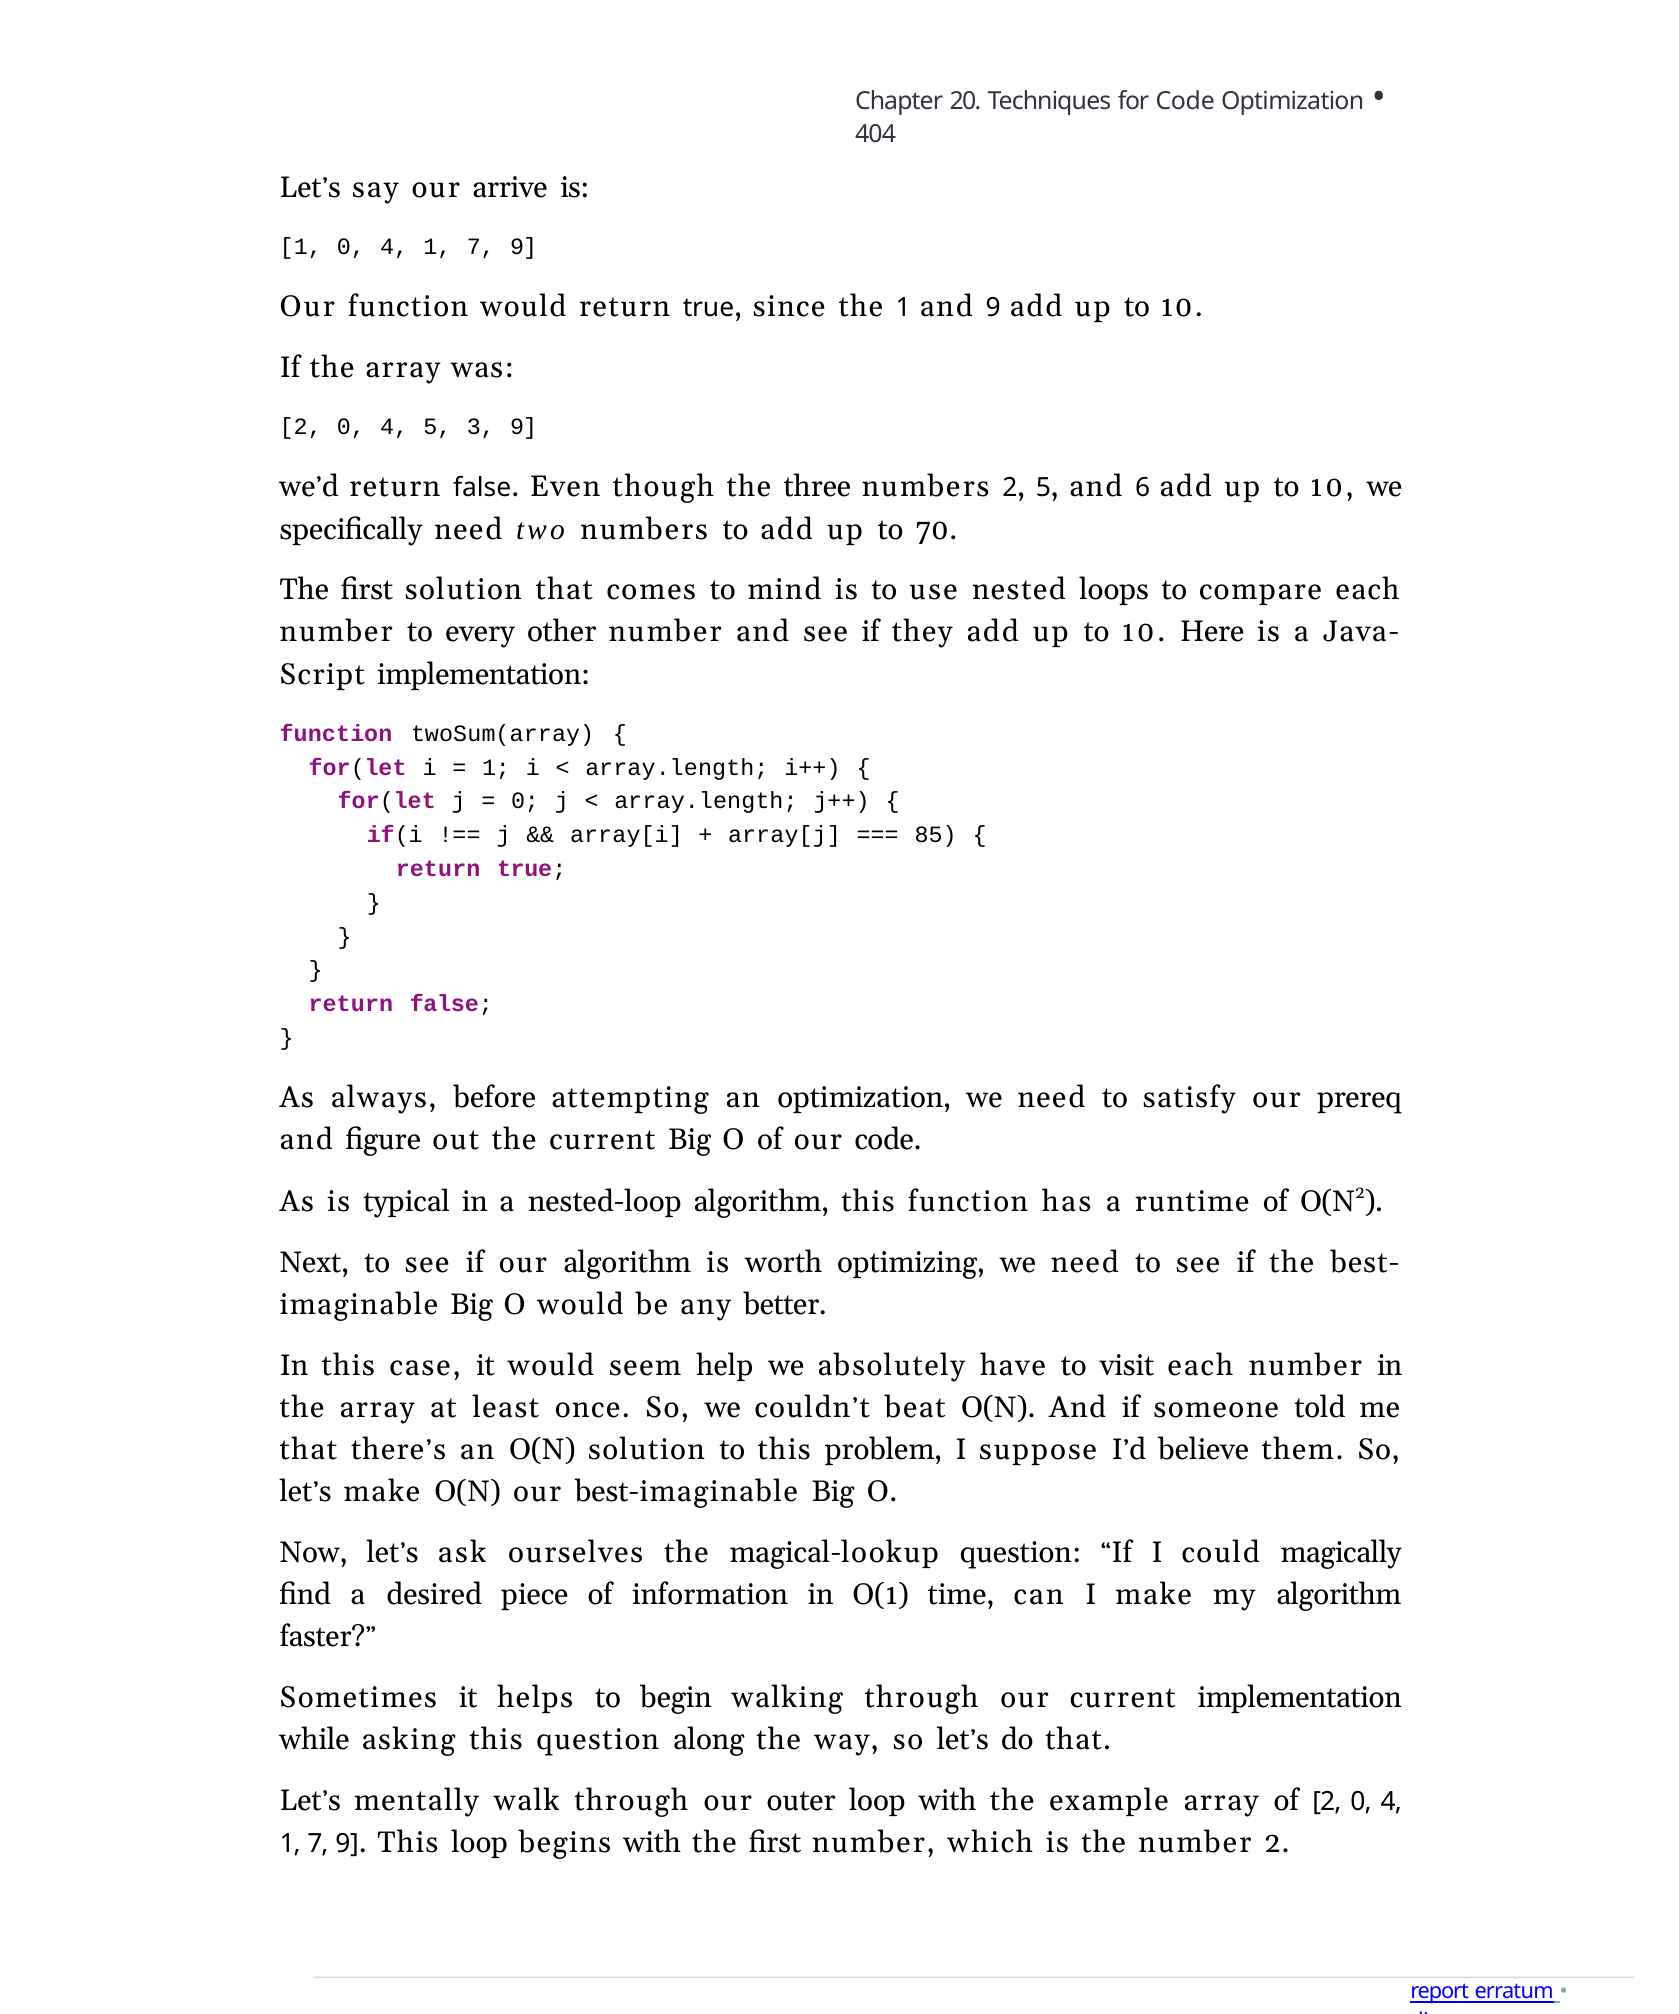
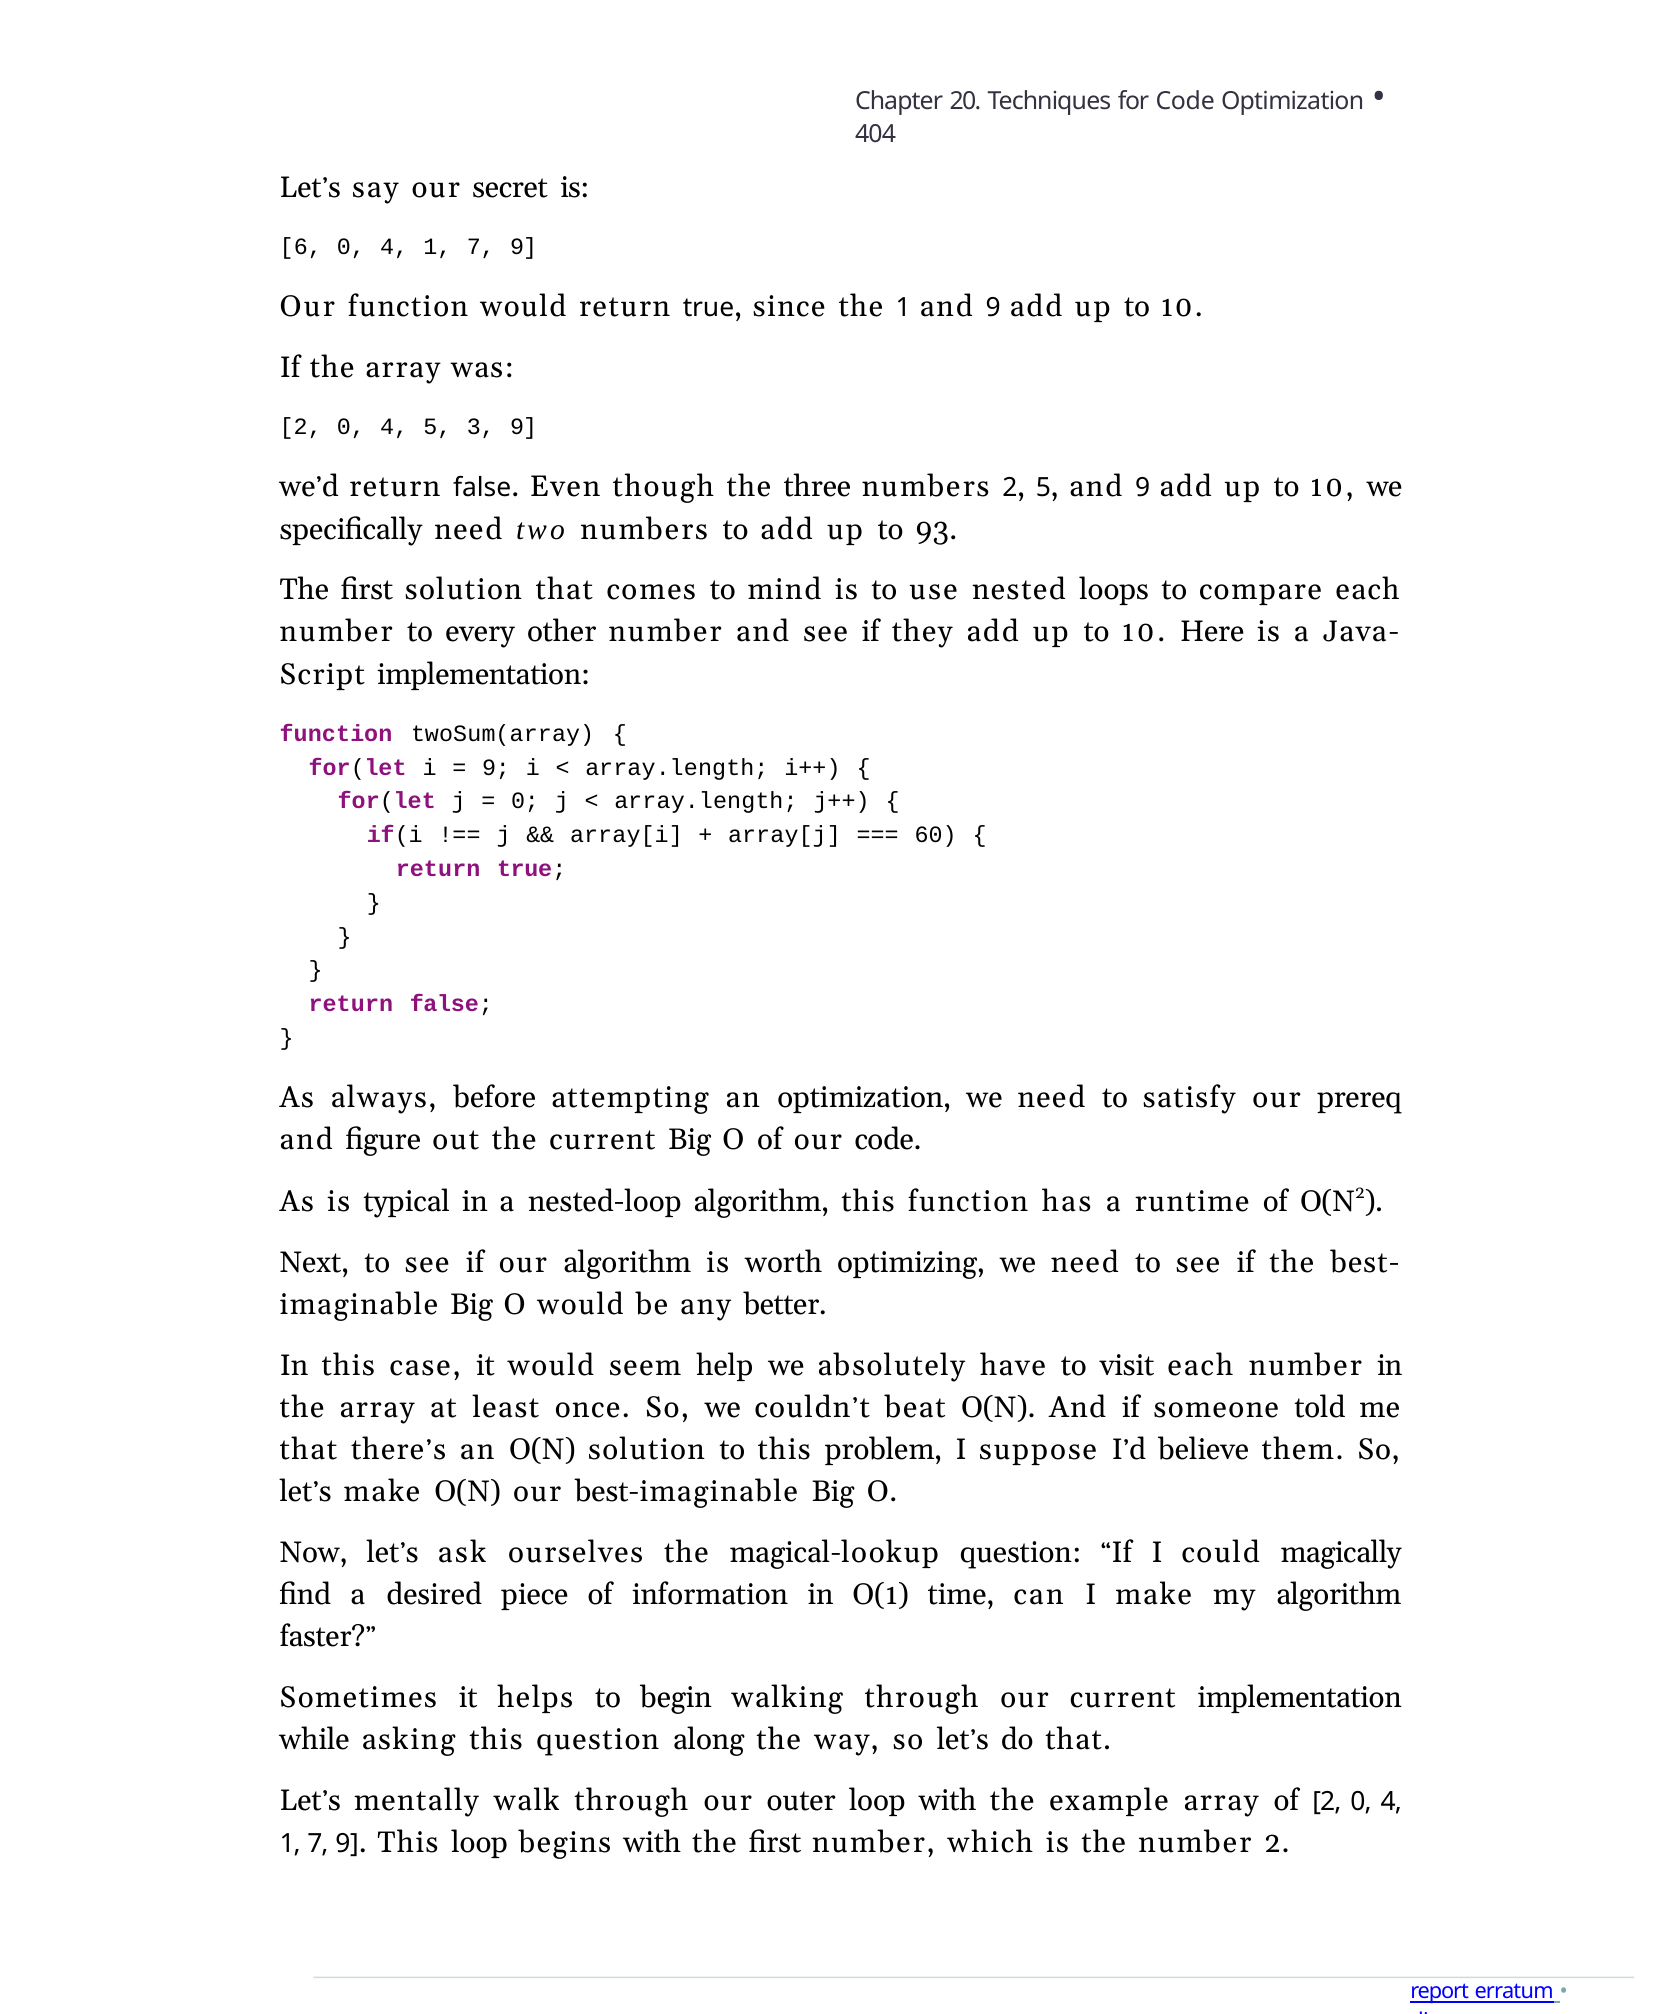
arrive: arrive -> secret (510, 188)
1: 1 -> 6 (301, 247)
5 and 6: 6 -> 9 (1143, 488)
70: 70 -> 93 (936, 529)
1: 1 -> 9 (496, 768)
85: 85 -> 60 (936, 835)
